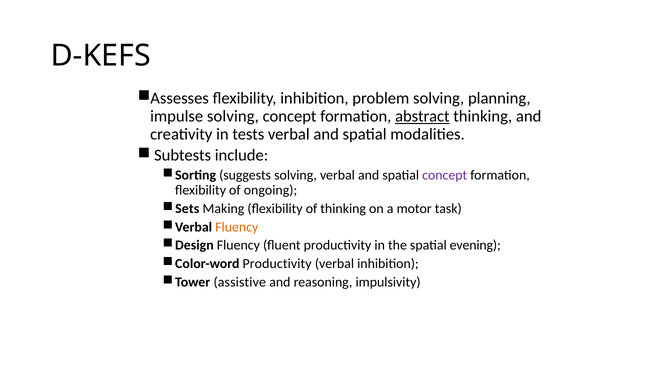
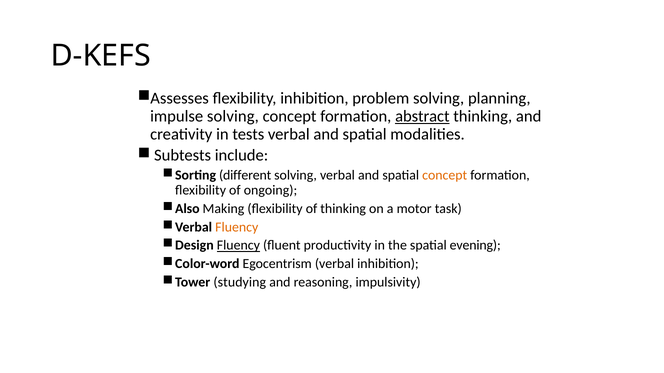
suggests: suggests -> different (245, 176)
concept colour: purple -> orange (445, 176)
Sets: Sets -> Also (187, 209)
Fluency underline: none -> present (238, 246)
Color-word Productivity: Productivity -> Egocentrism (277, 264)
assistive: assistive -> studying (240, 283)
